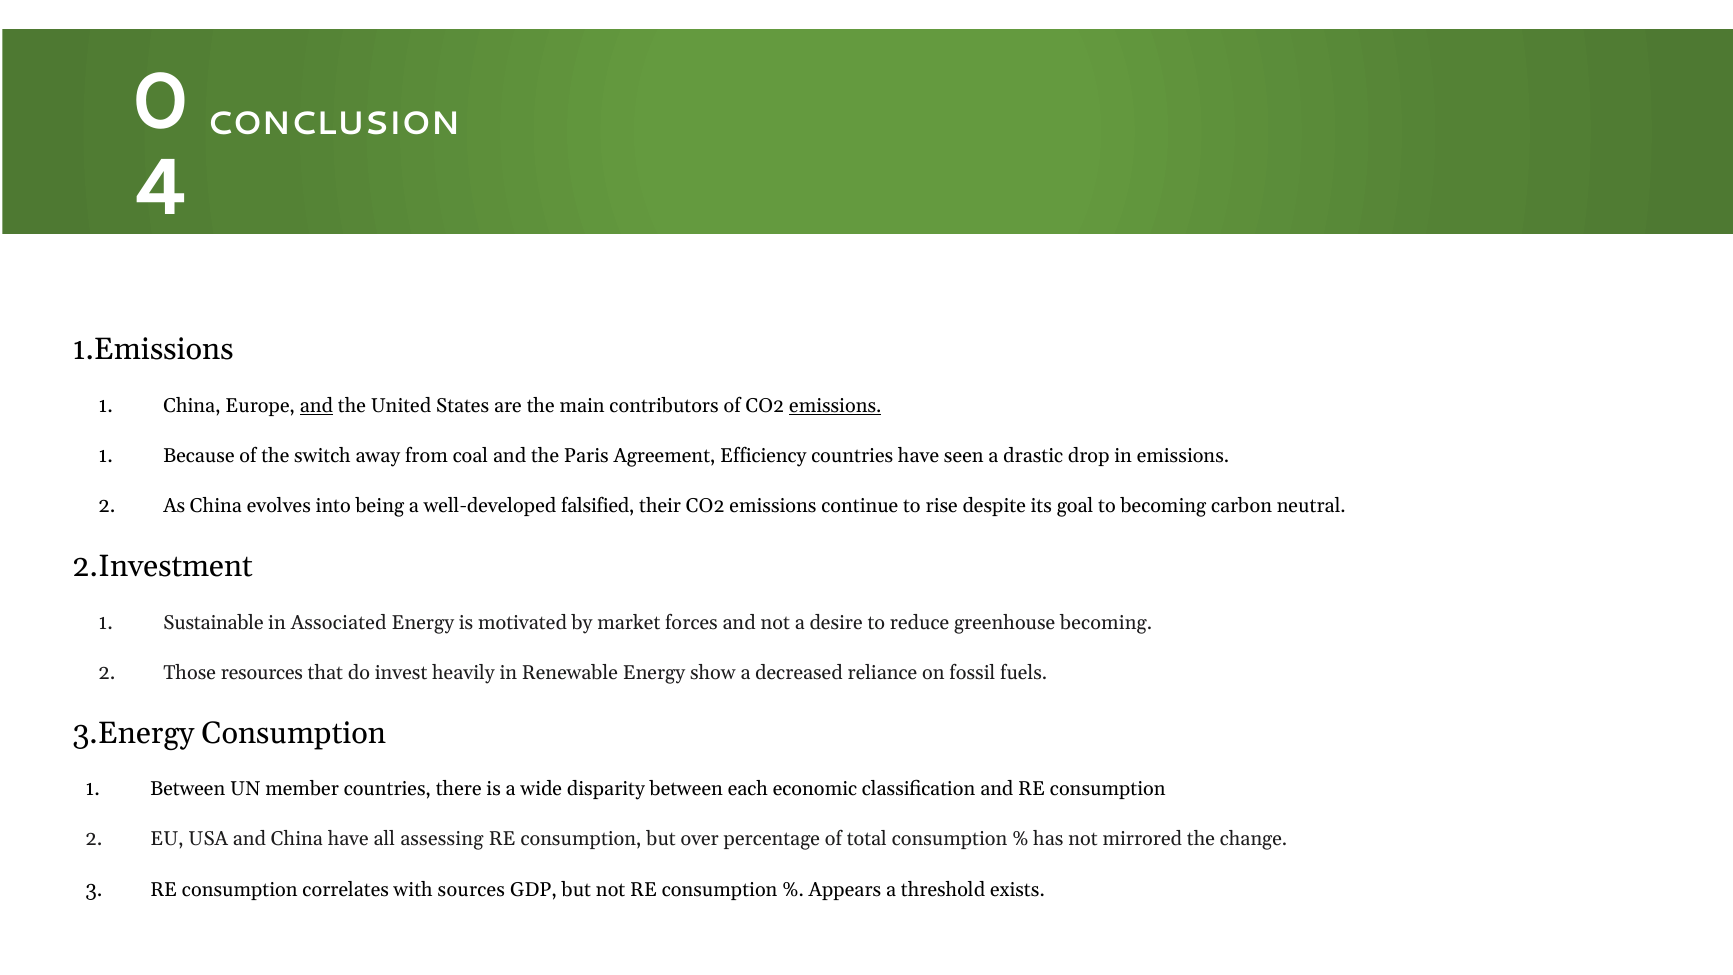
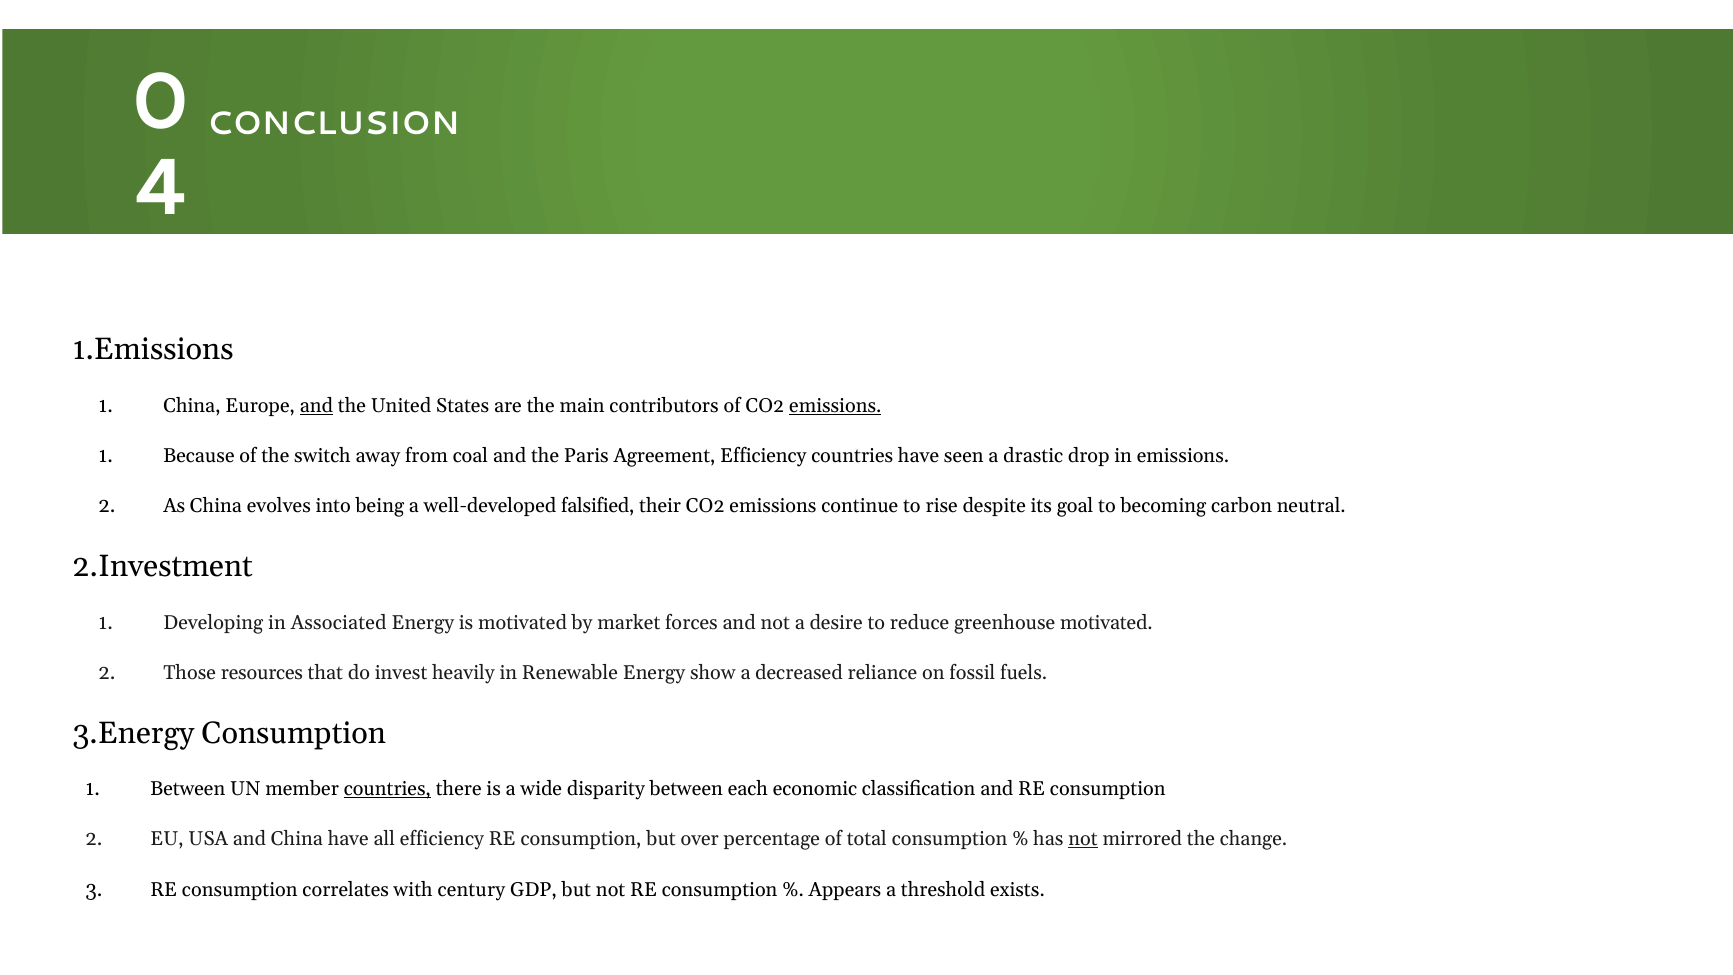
Sustainable: Sustainable -> Developing (213, 622)
greenhouse becoming: becoming -> motivated (1106, 622)
countries underline: none -> present (387, 789)
all assessing: assessing -> efficiency (442, 839)
not underline: none -> present (1083, 839)
sources: sources -> century (471, 889)
